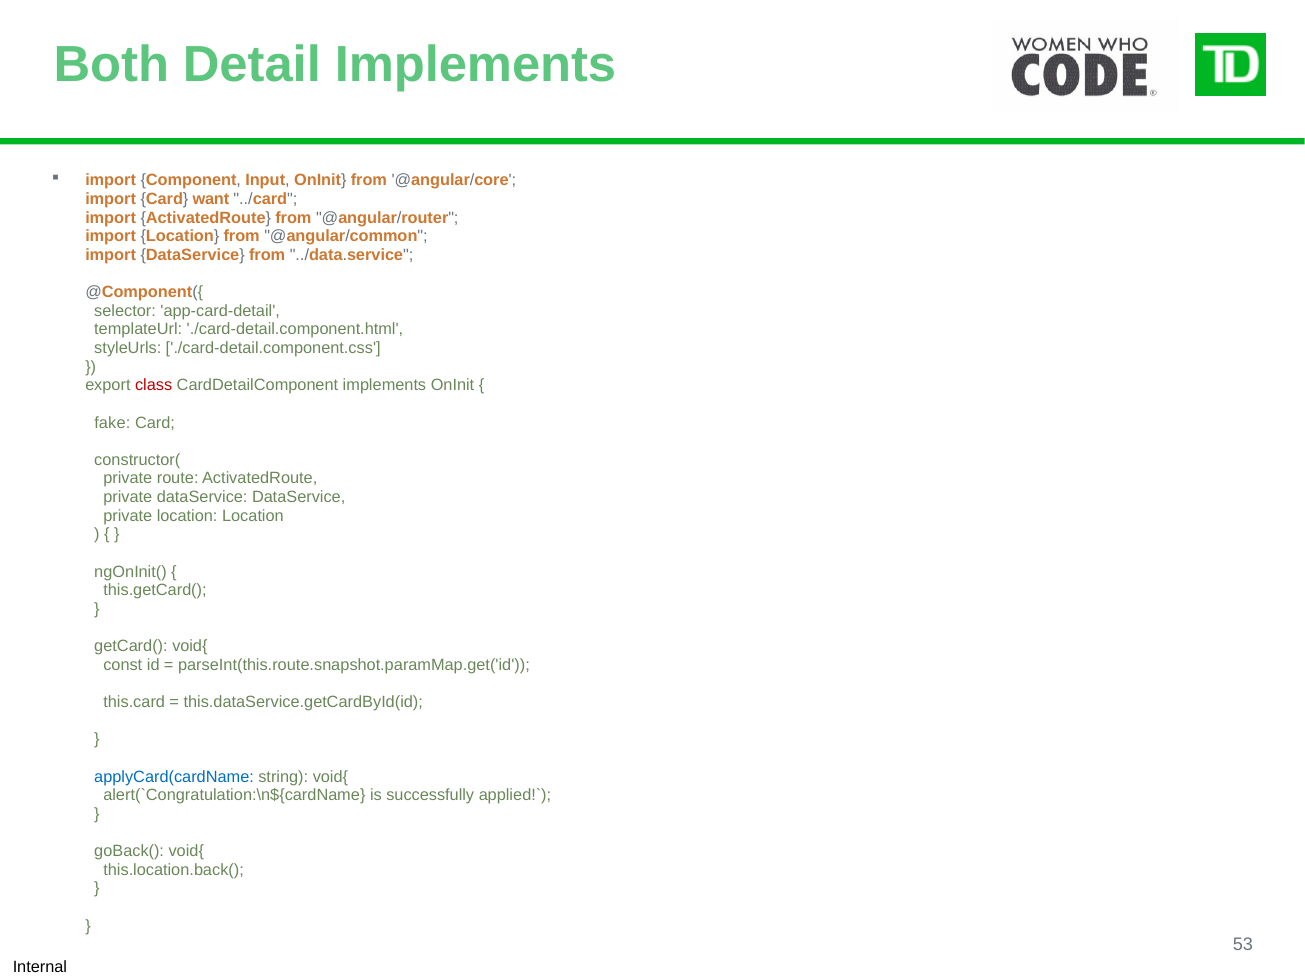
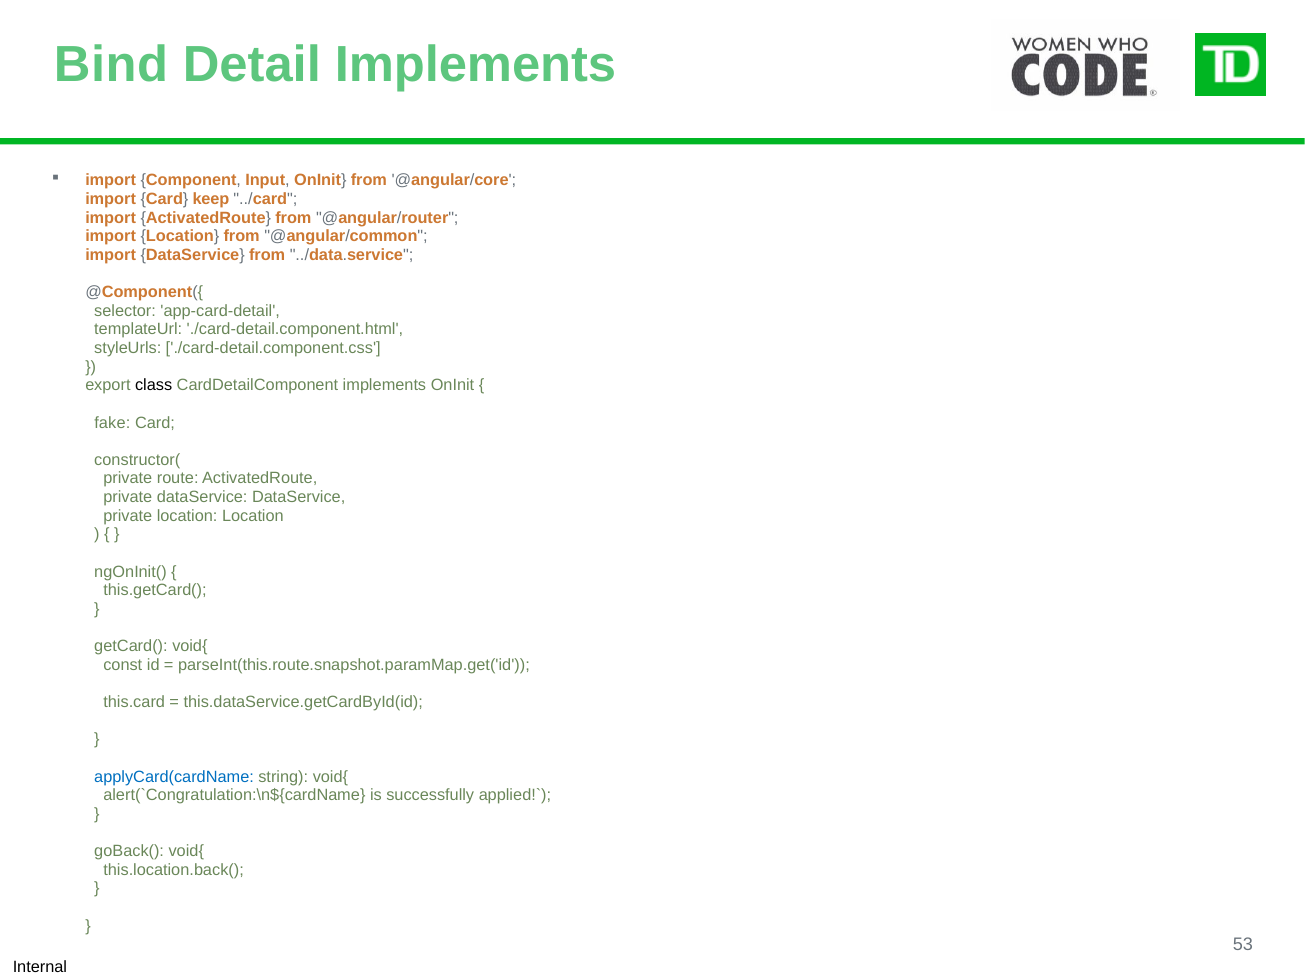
Both: Both -> Bind (111, 65)
want: want -> keep (211, 199)
class colour: red -> black (154, 386)
